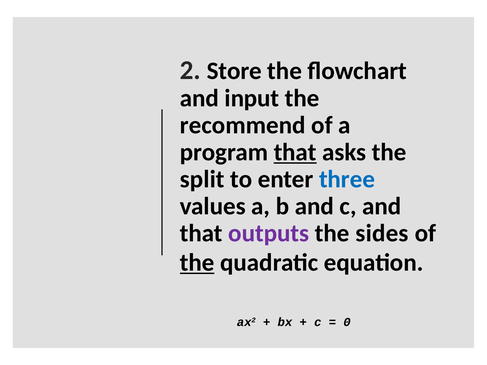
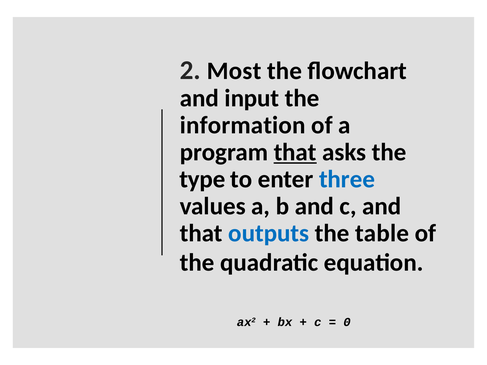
Store: Store -> Most (234, 71)
recommend: recommend -> information (243, 125)
split: split -> type (202, 179)
outputs colour: purple -> blue (269, 233)
sides: sides -> table (382, 233)
the underline: present -> none (197, 263)
